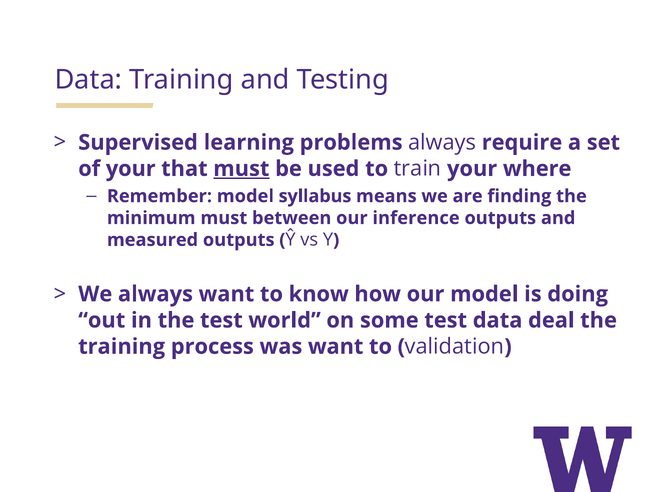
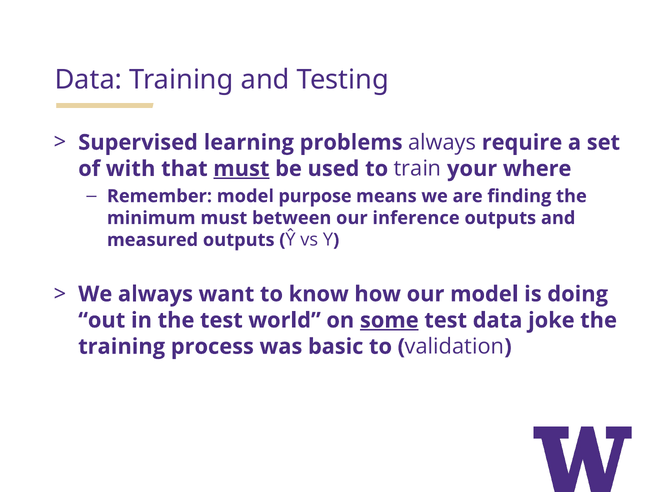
of your: your -> with (131, 168)
syllabus: syllabus -> purpose (315, 196)
some underline: none -> present (389, 320)
deal: deal -> joke (551, 320)
was want: want -> basic (336, 346)
